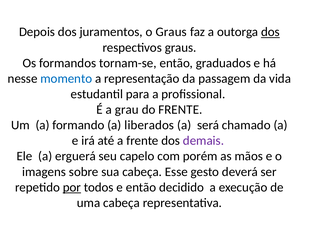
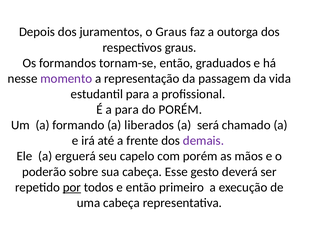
dos underline: present -> none (270, 32)
momento colour: blue -> purple (66, 79)
a grau: grau -> para (127, 110)
do FRENTE: FRENTE -> PORÉM (180, 110)
imagens: imagens -> poderão (44, 172)
decidido: decidido -> primeiro (182, 187)
